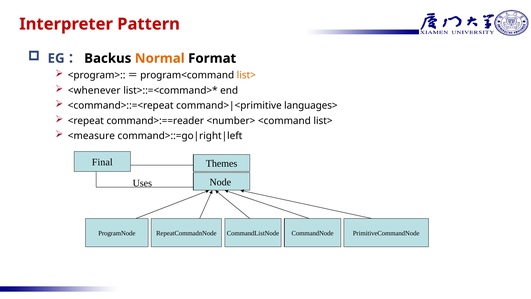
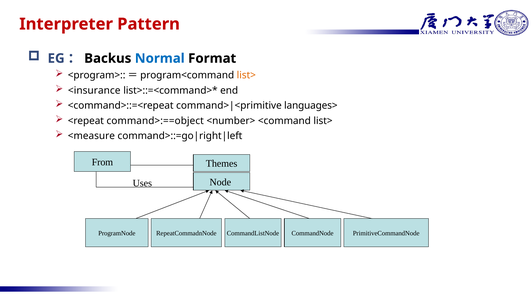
Normal colour: orange -> blue (160, 58)
<whenever: <whenever -> <insurance (94, 90)
command>:==reader: command>:==reader -> command>:==object (155, 121)
Final: Final -> From (102, 162)
